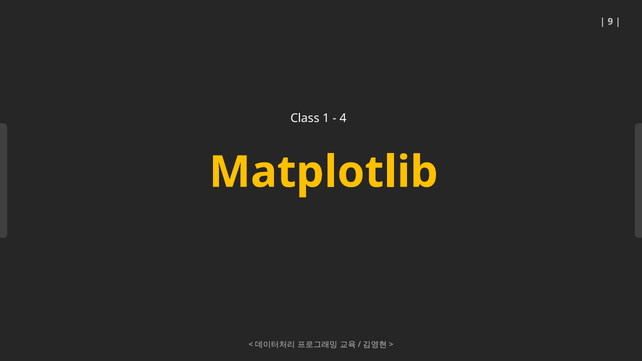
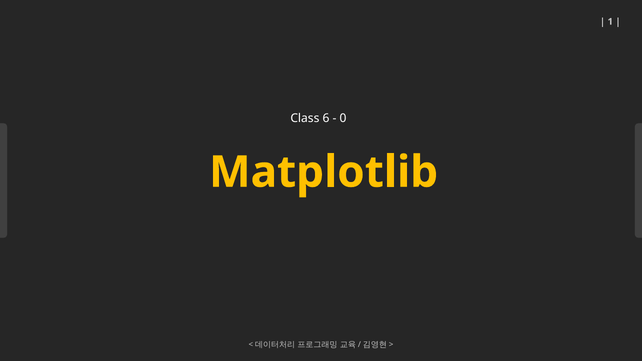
9: 9 -> 1 (610, 22)
1: 1 -> 6 (326, 119)
4: 4 -> 0 (343, 119)
